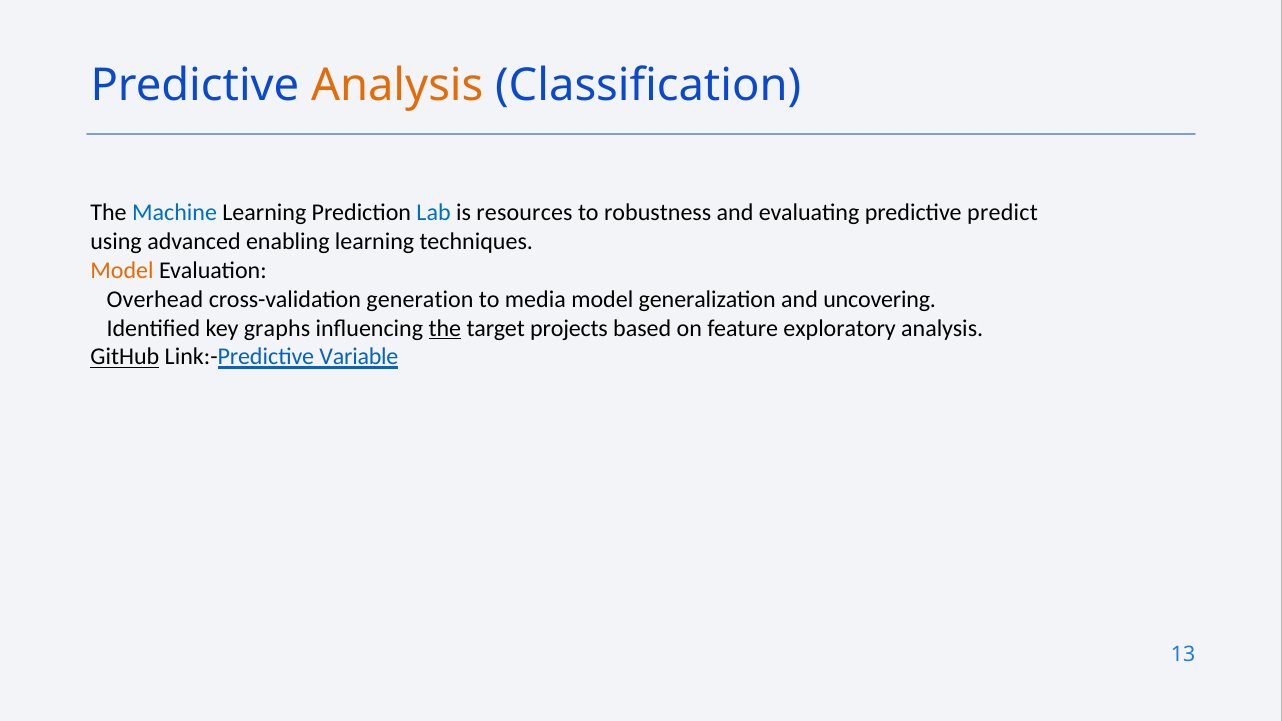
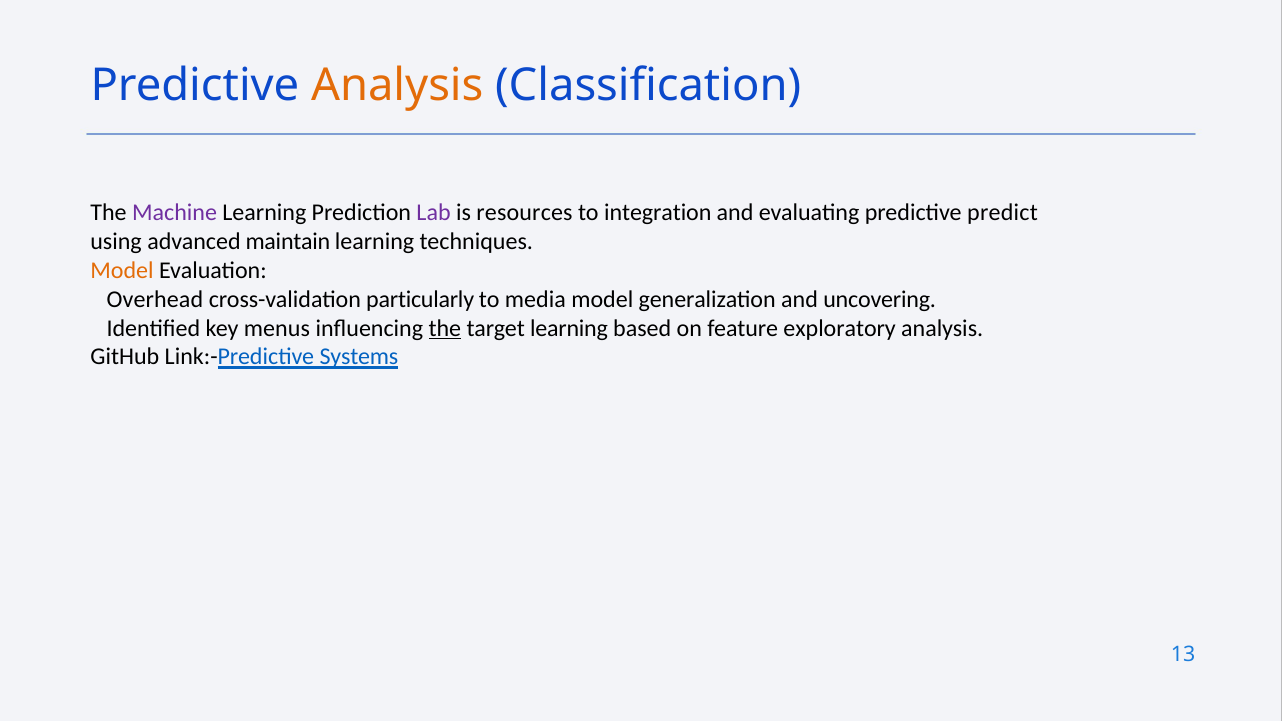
Machine colour: blue -> purple (175, 213)
Lab colour: blue -> purple (434, 213)
robustness: robustness -> integration (658, 213)
enabling: enabling -> maintain (288, 242)
generation: generation -> particularly (420, 299)
graphs: graphs -> menus (277, 328)
target projects: projects -> learning (569, 328)
GitHub underline: present -> none (125, 357)
Variable: Variable -> Systems (359, 357)
